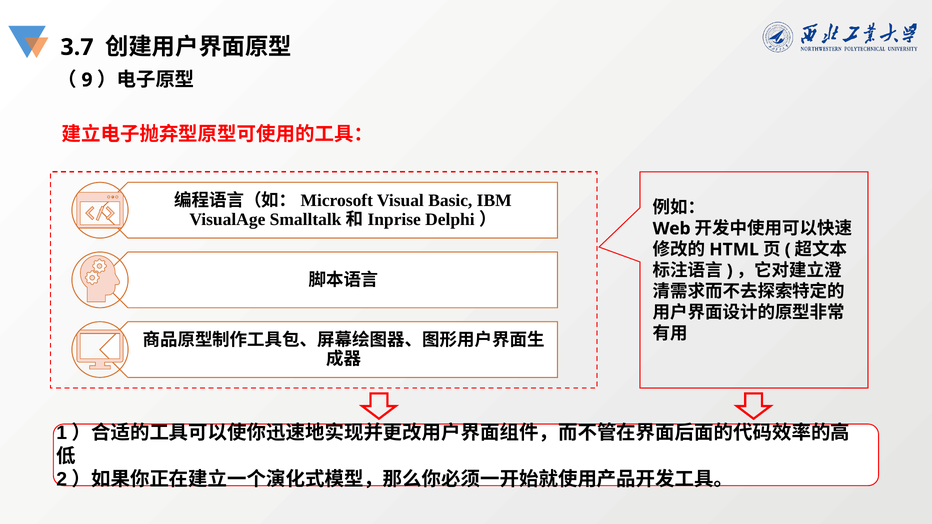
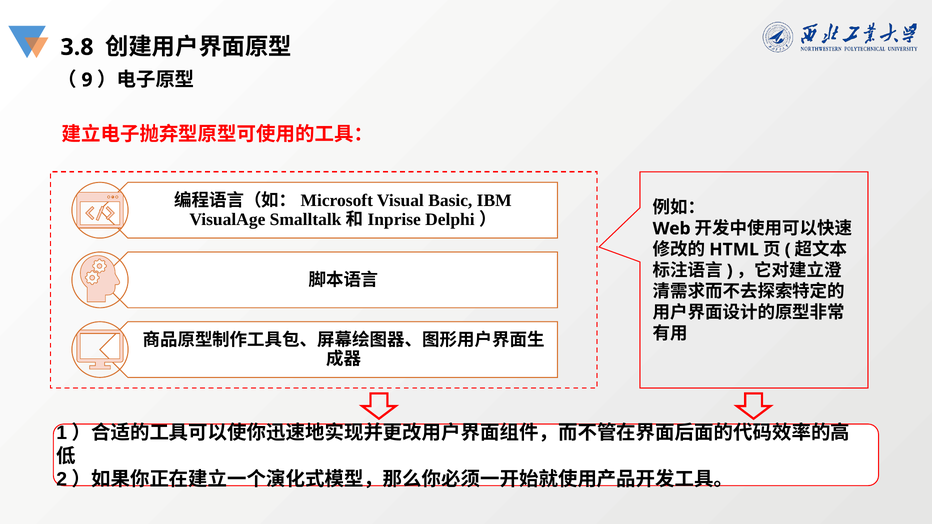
3.7: 3.7 -> 3.8 (77, 47)
